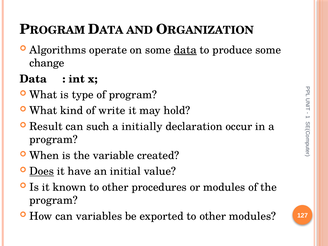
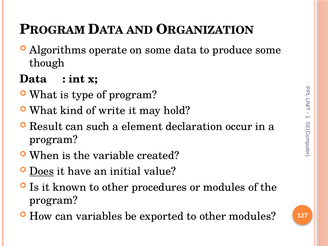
data underline: present -> none (185, 50)
change: change -> though (47, 63)
initially: initially -> element (142, 126)
